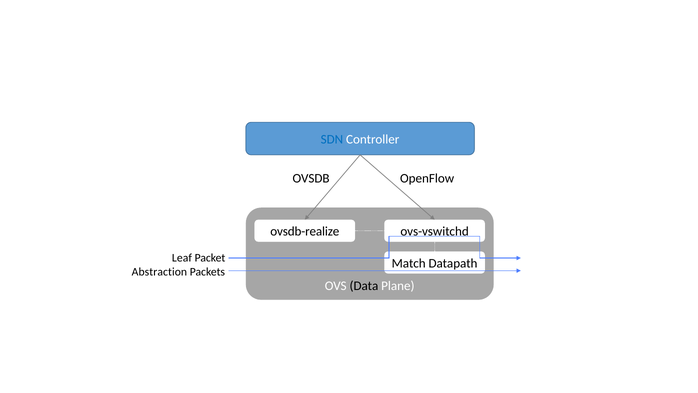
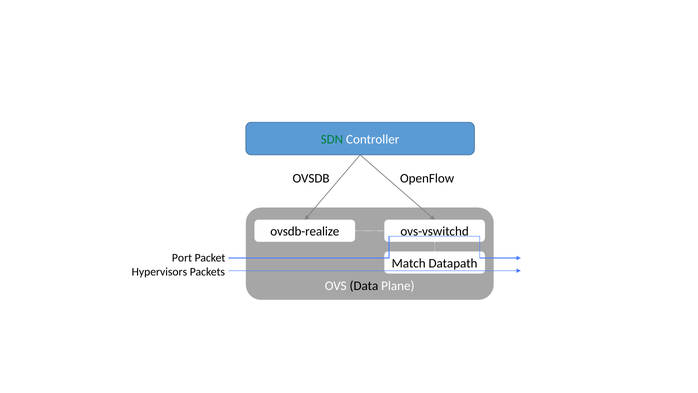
SDN colour: blue -> green (332, 139)
Leaf: Leaf -> Port (182, 258)
Abstraction: Abstraction -> Hypervisors (159, 271)
